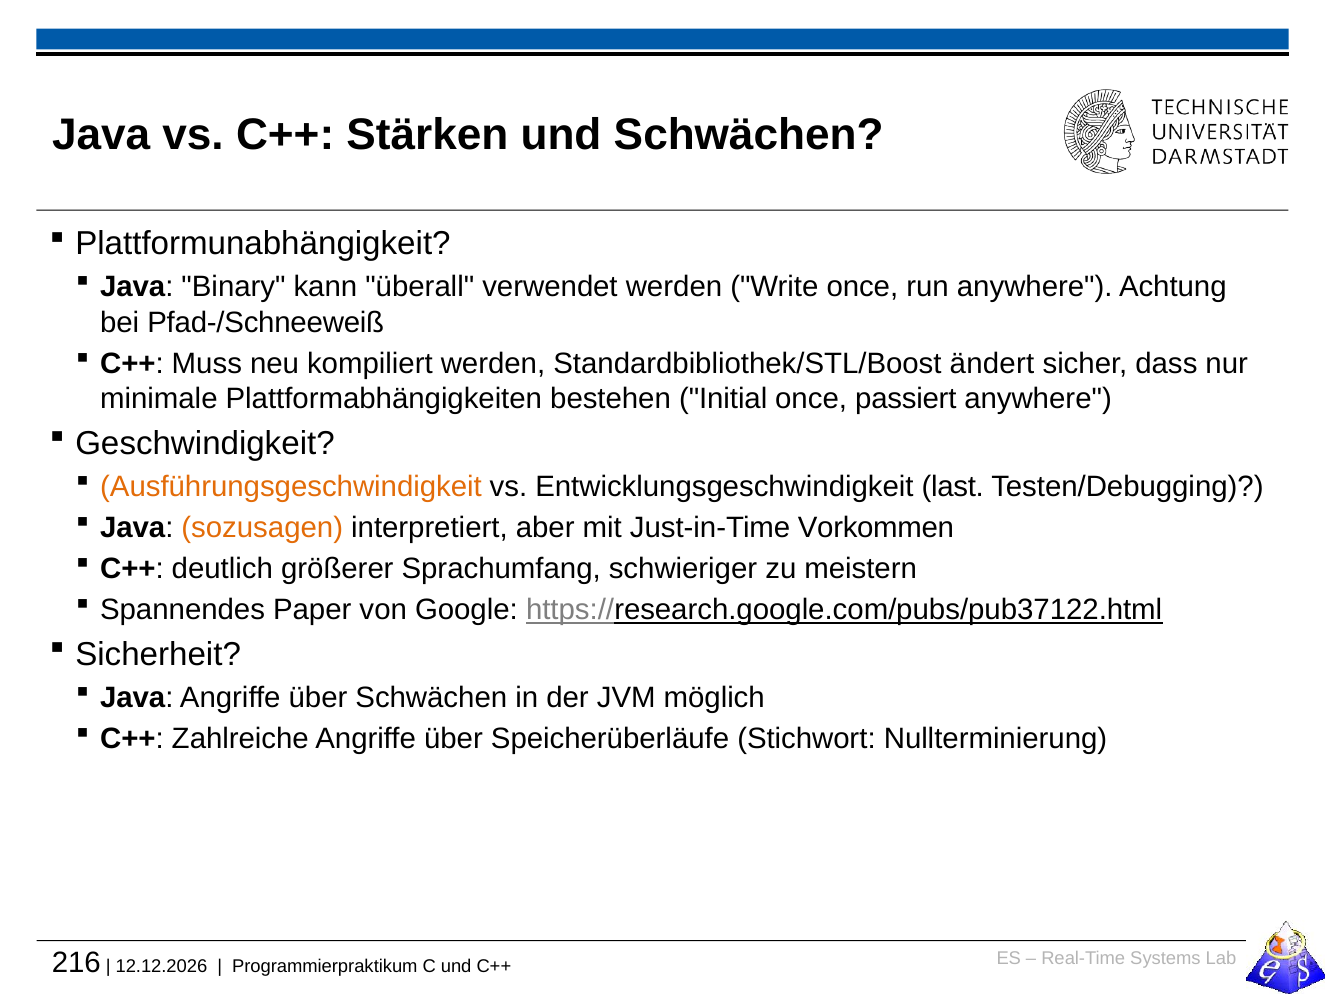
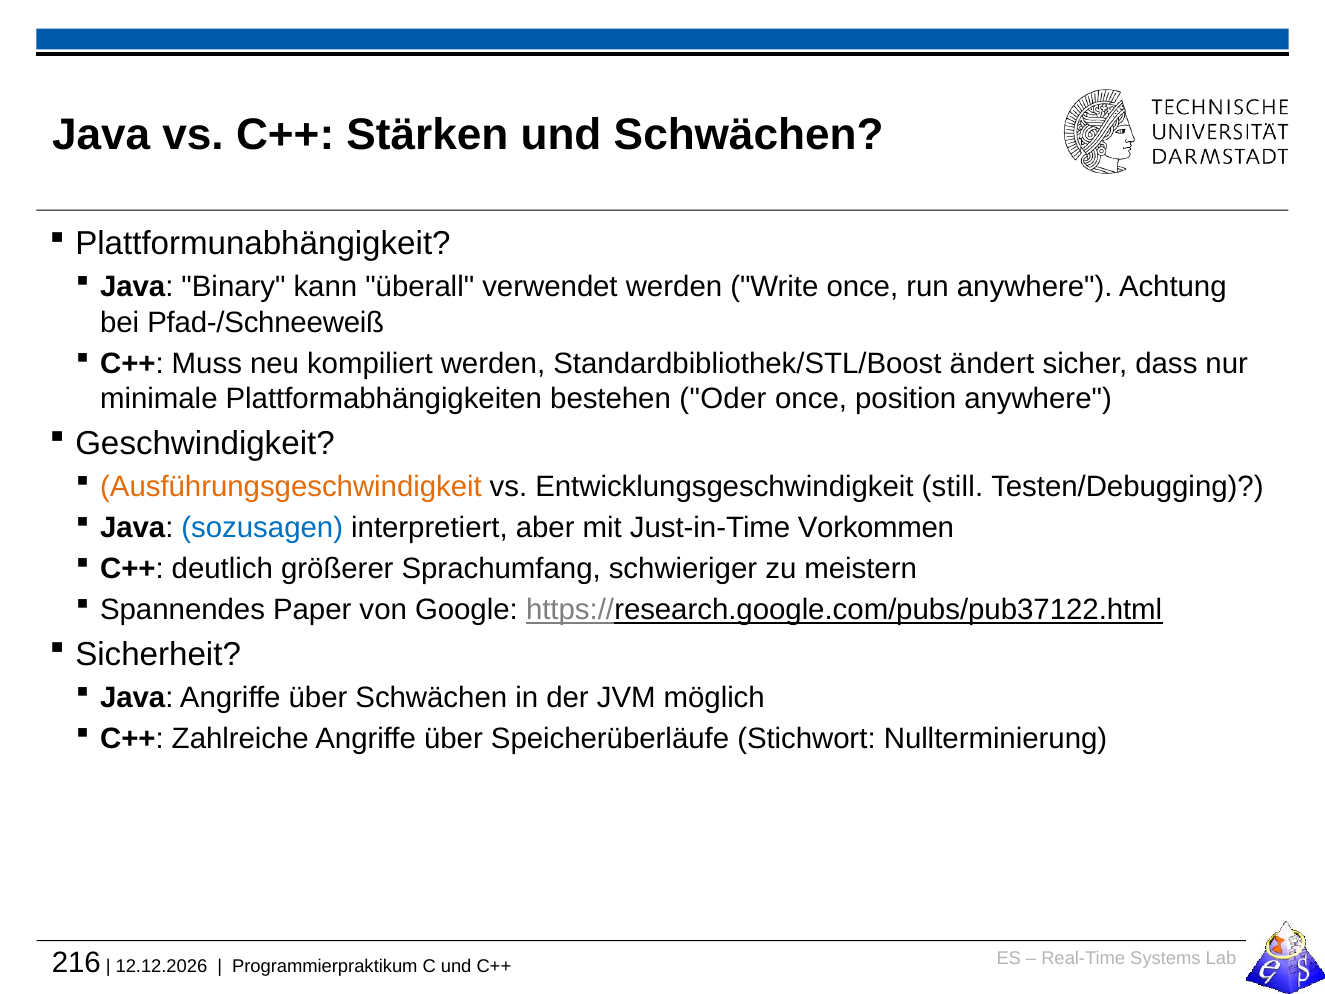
Initial: Initial -> Oder (723, 399)
passiert: passiert -> position (906, 399)
last: last -> still (953, 486)
sozusagen colour: orange -> blue (262, 527)
